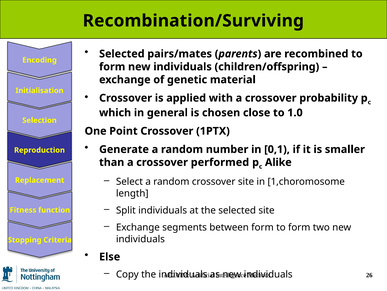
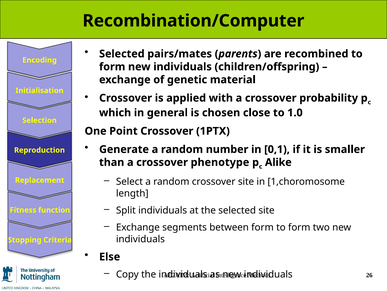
Recombination/Surviving: Recombination/Surviving -> Recombination/Computer (193, 21)
performed: performed -> phenotype (220, 162)
